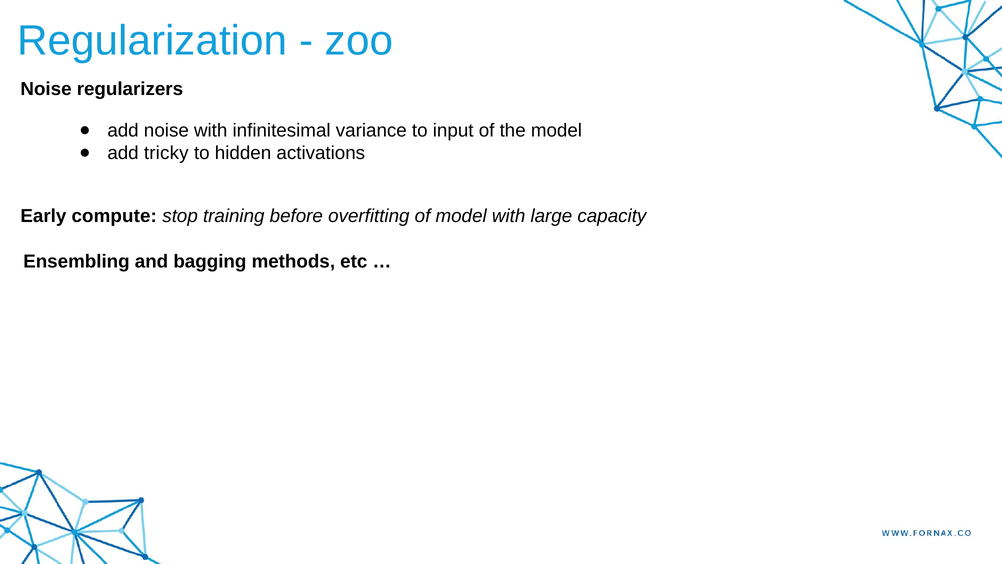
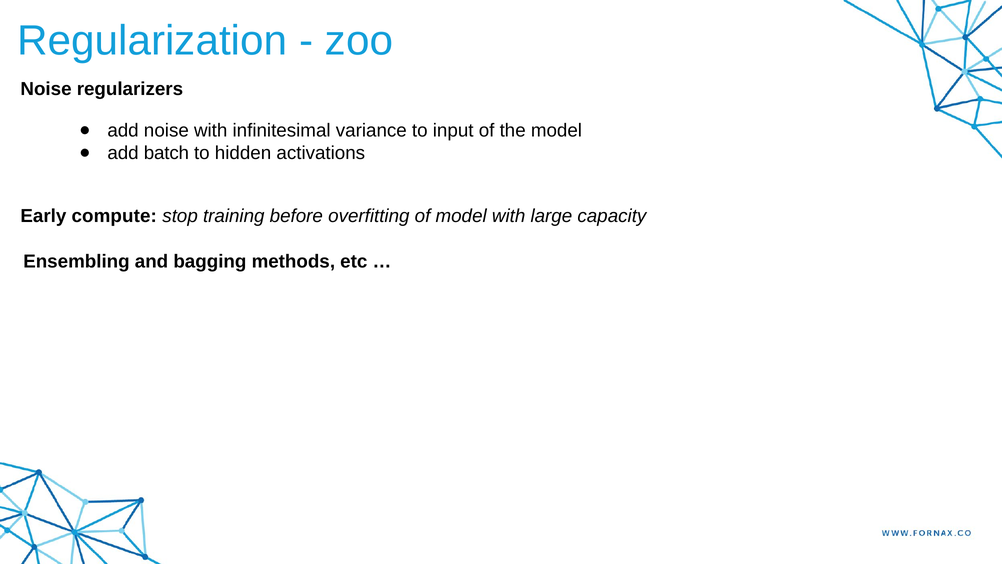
tricky: tricky -> batch (166, 153)
